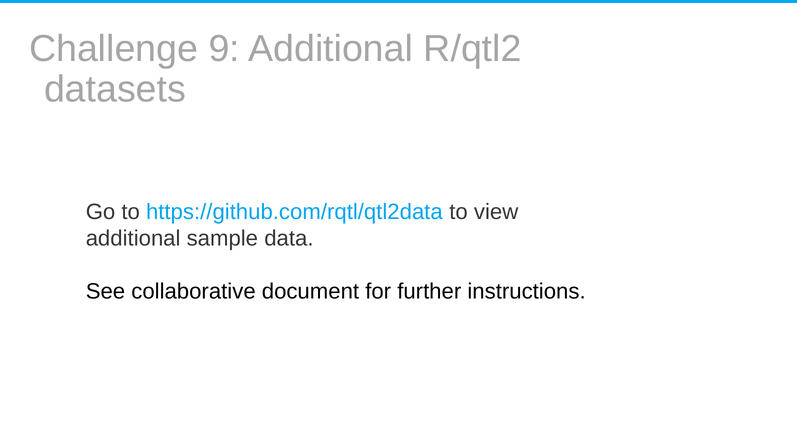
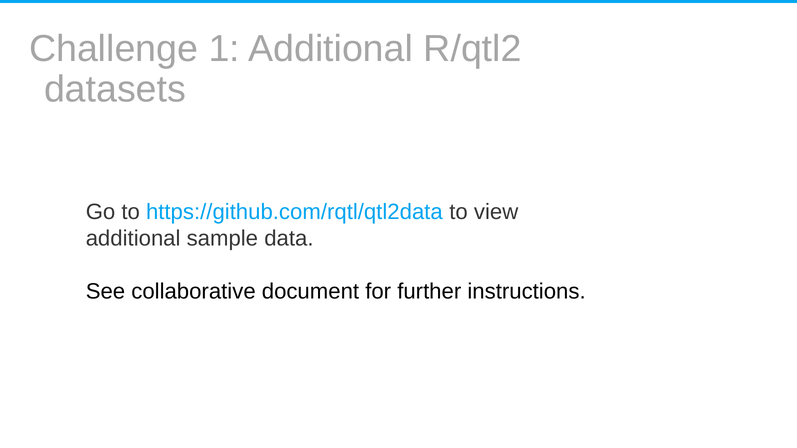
9: 9 -> 1 (224, 49)
